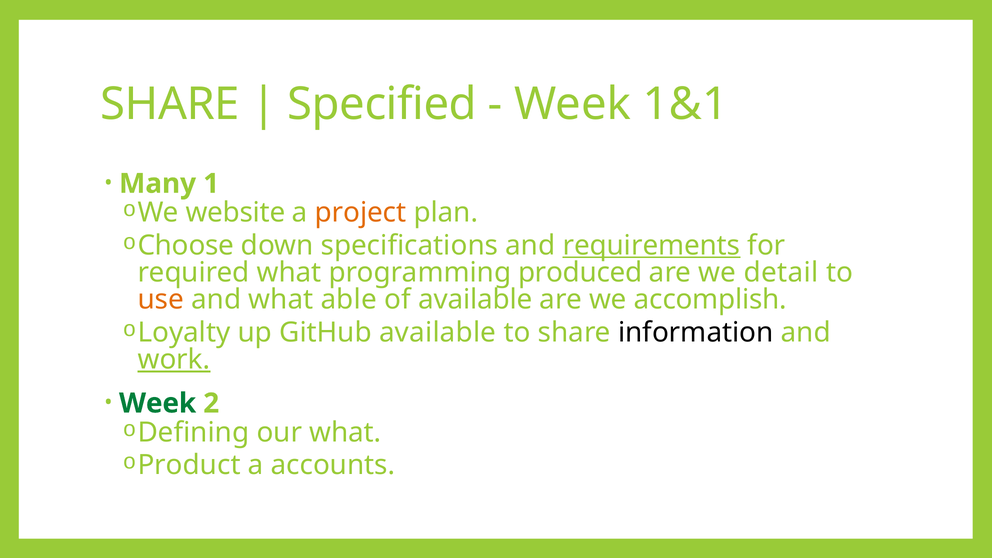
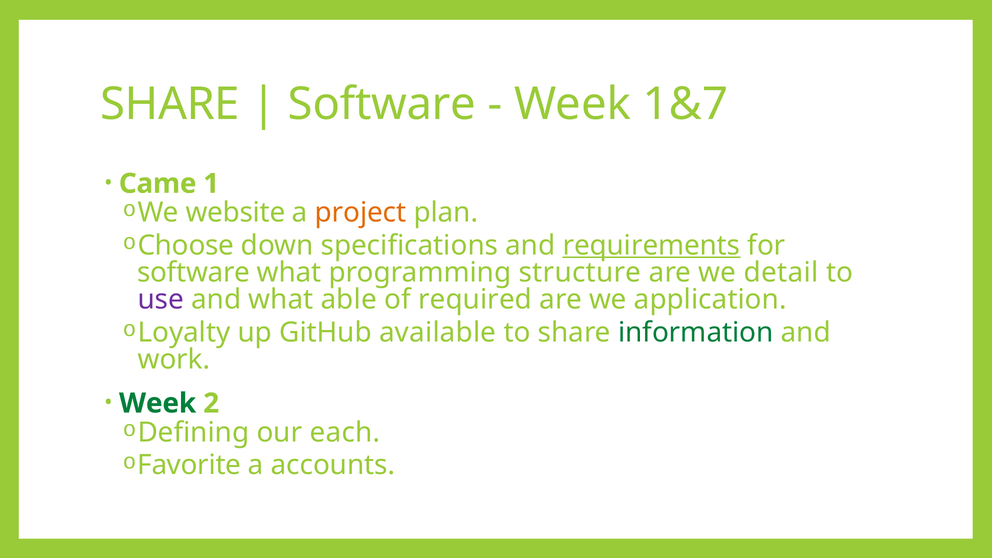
Specified: Specified -> Software (382, 104)
1&1: 1&1 -> 1&7 (685, 104)
Many: Many -> Came (158, 184)
required: required -> software (194, 272)
produced: produced -> structure (580, 272)
use colour: orange -> purple (161, 300)
of available: available -> required (475, 300)
accomplish: accomplish -> application (710, 300)
information colour: black -> green (696, 332)
work underline: present -> none (174, 359)
our what: what -> each (345, 432)
Product: Product -> Favorite (189, 465)
